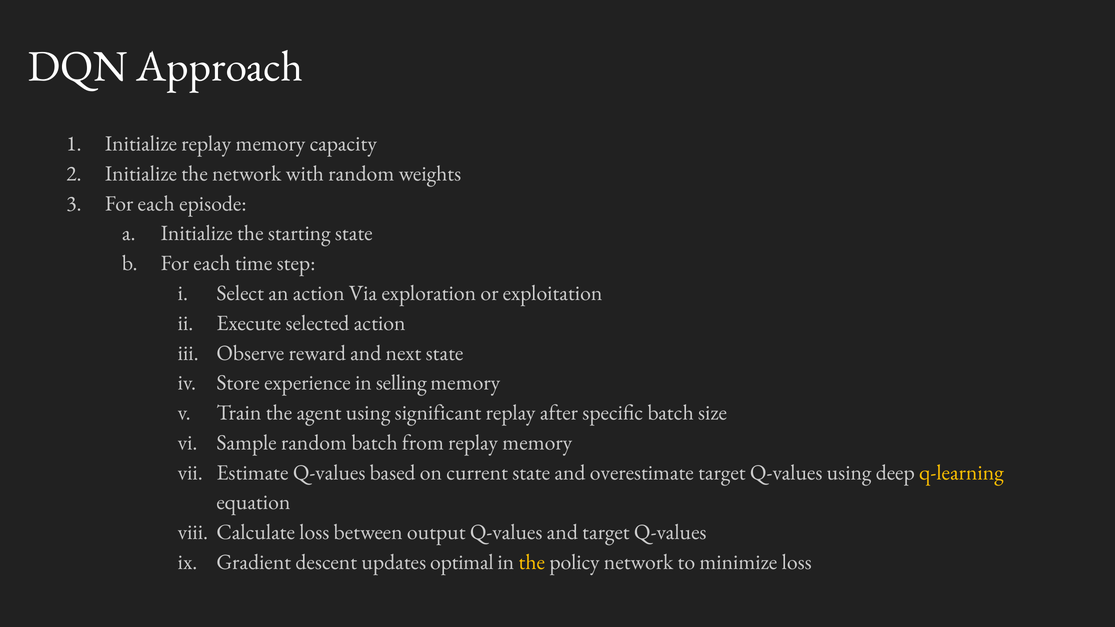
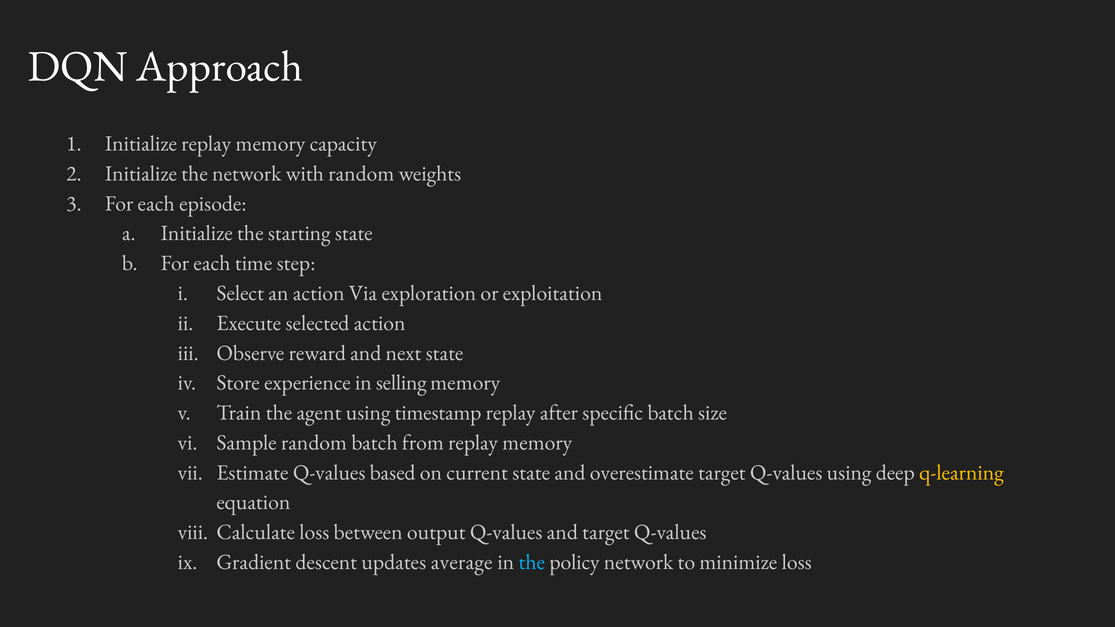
significant: significant -> timestamp (438, 413)
optimal: optimal -> average (462, 562)
the colour: yellow -> light blue (532, 562)
